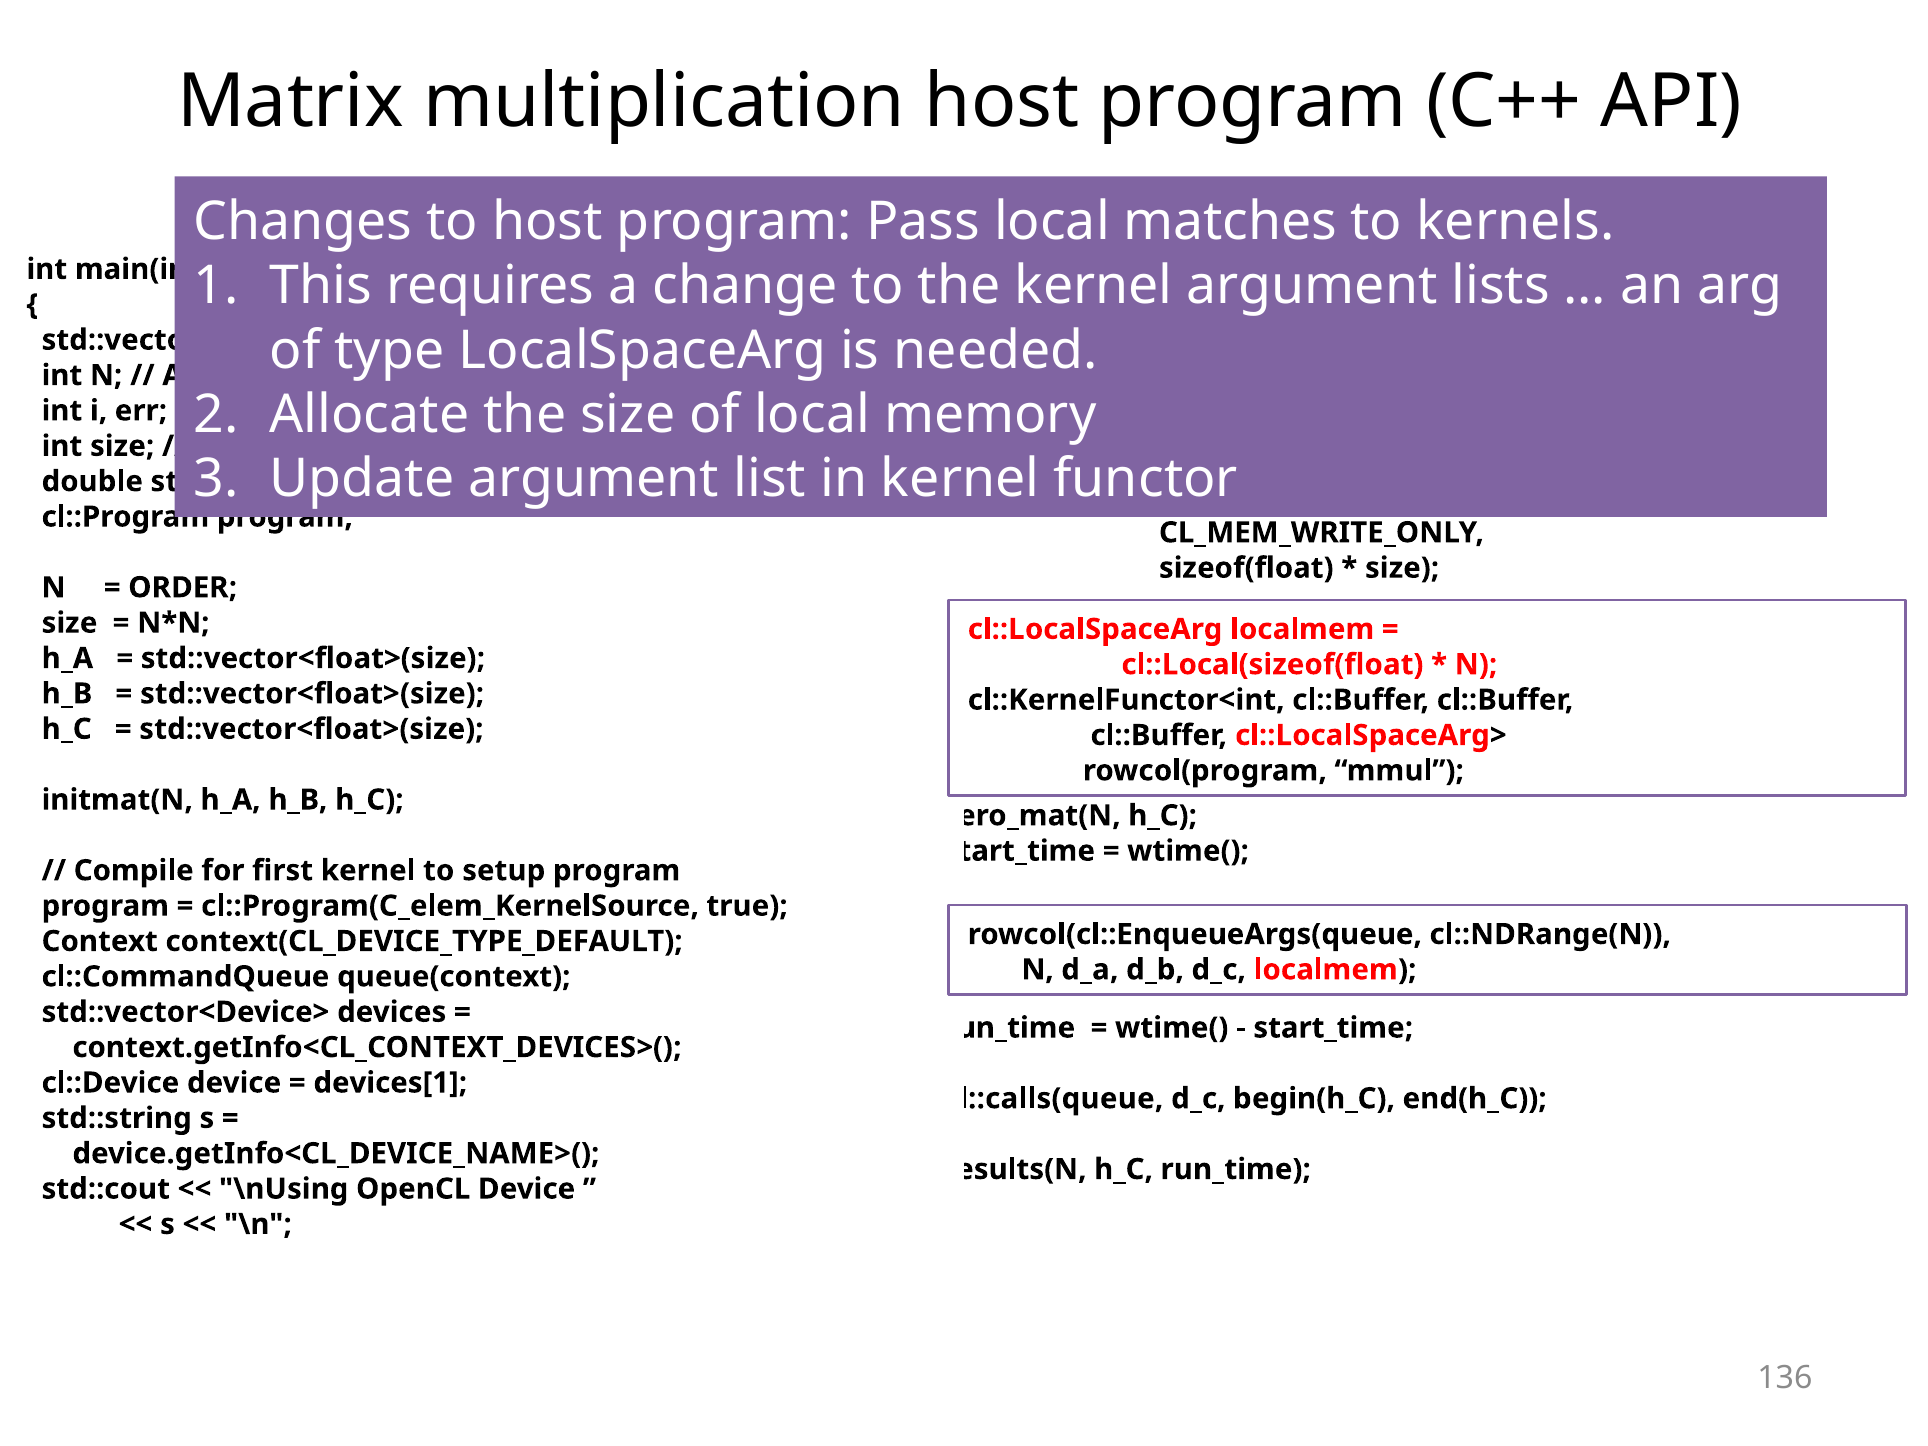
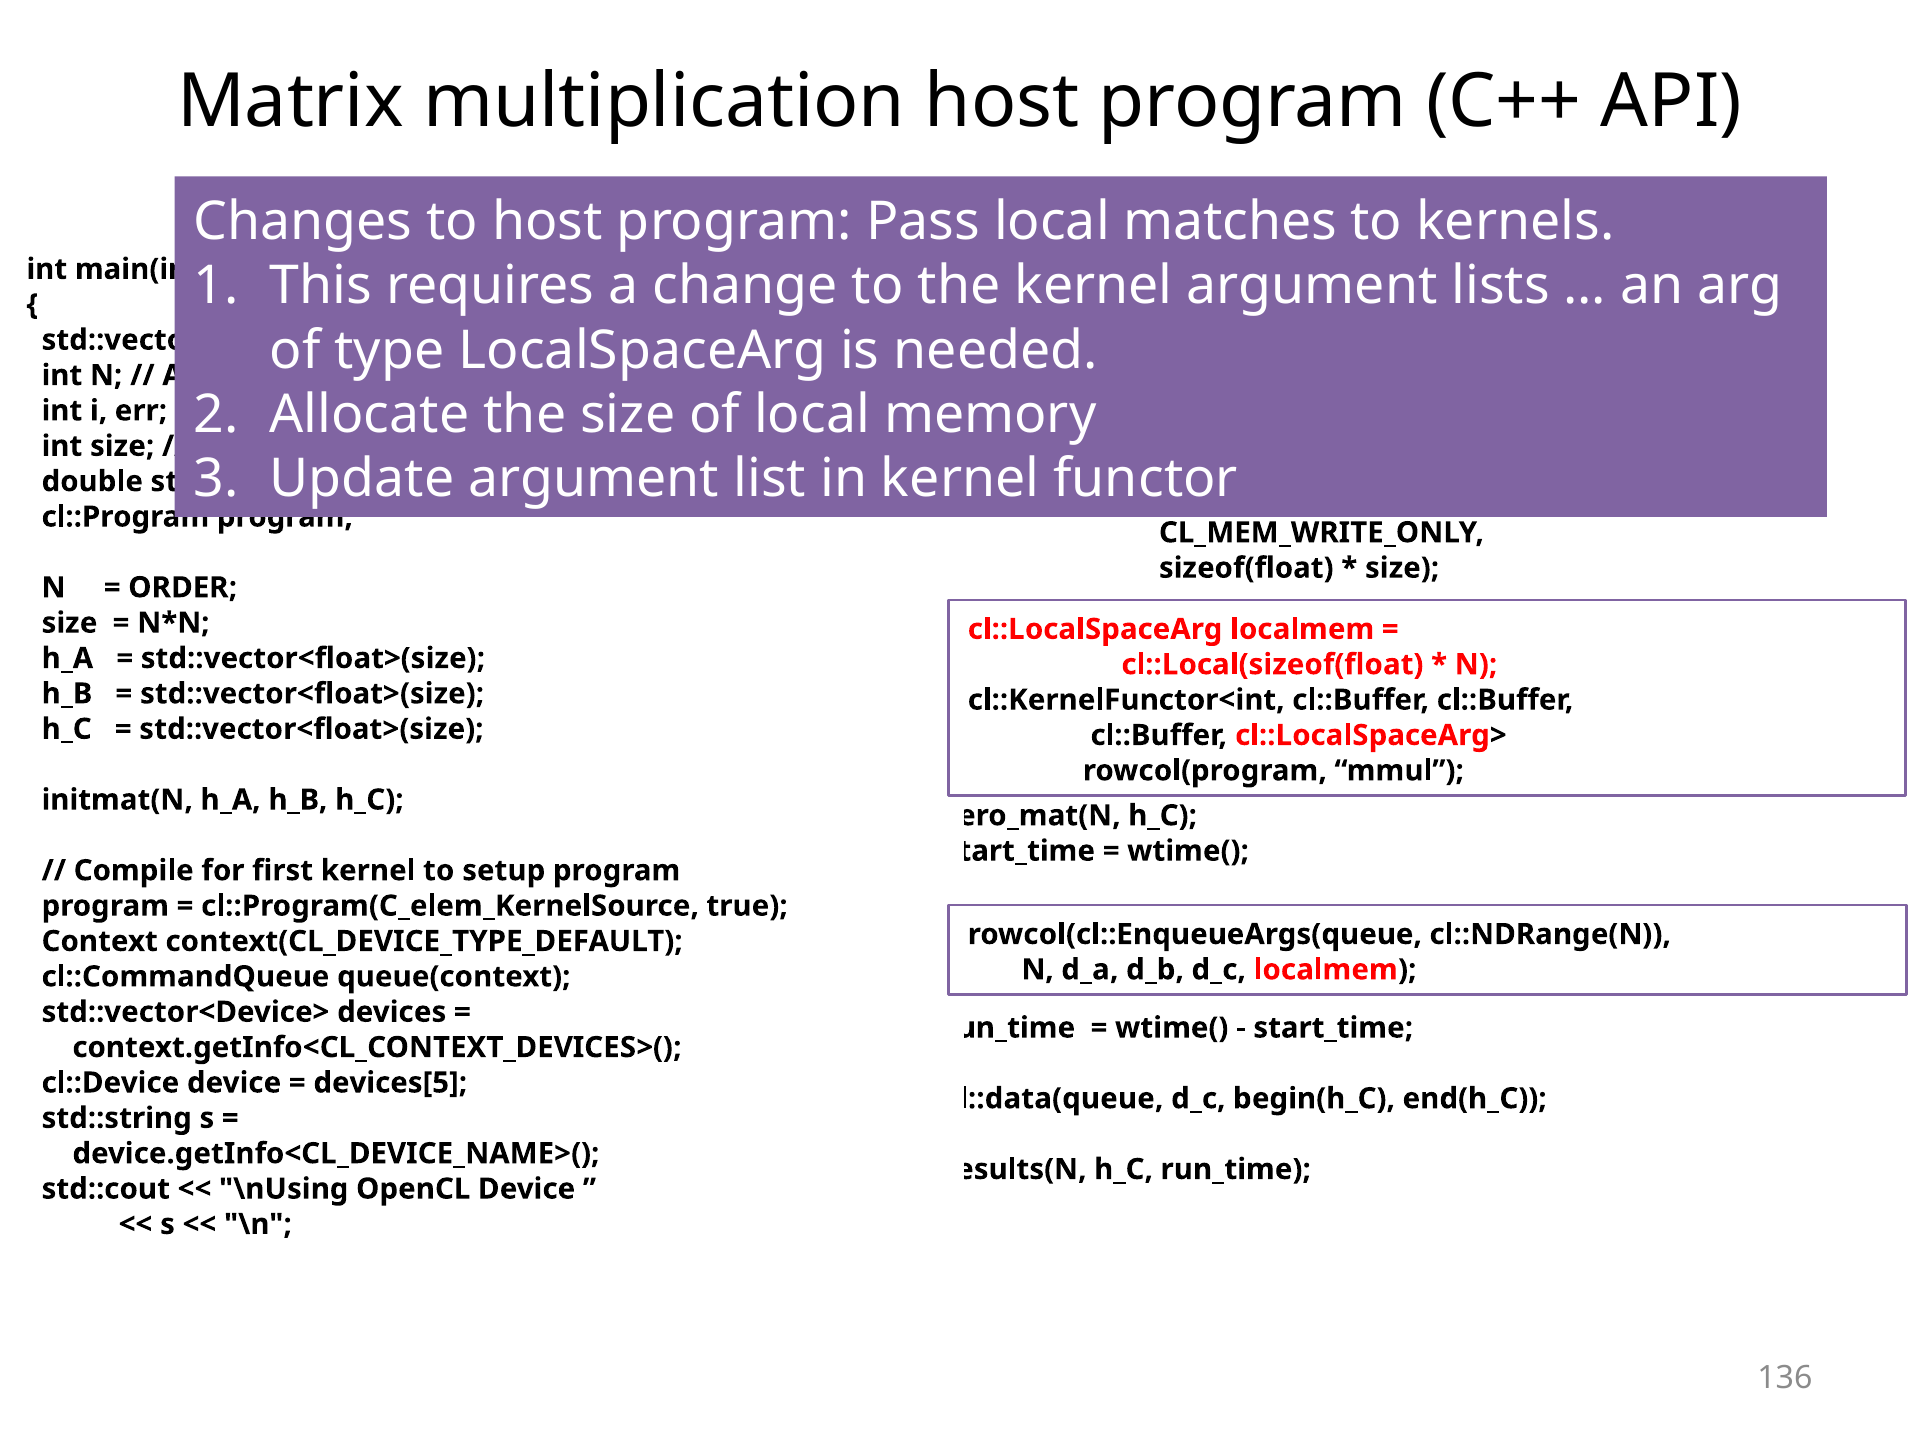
devices[1: devices[1 -> devices[5 (390, 1083)
cl::calls(queue: cl::calls(queue -> cl::data(queue (1054, 1099)
